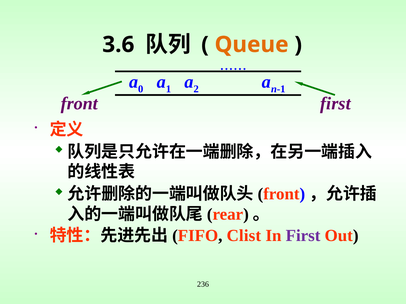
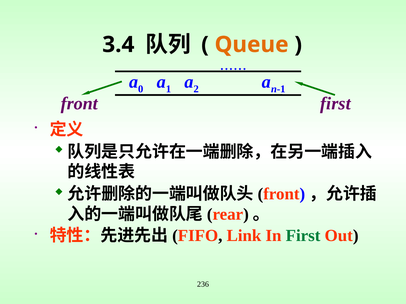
3.6: 3.6 -> 3.4 (118, 45)
Clist: Clist -> Link (244, 236)
First colour: purple -> green (303, 236)
